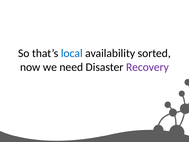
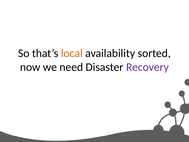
local colour: blue -> orange (72, 53)
